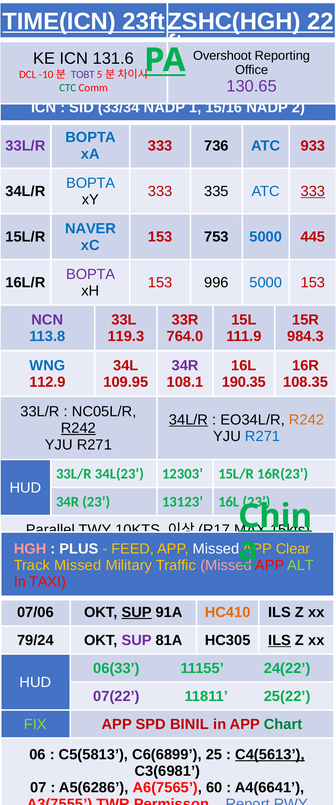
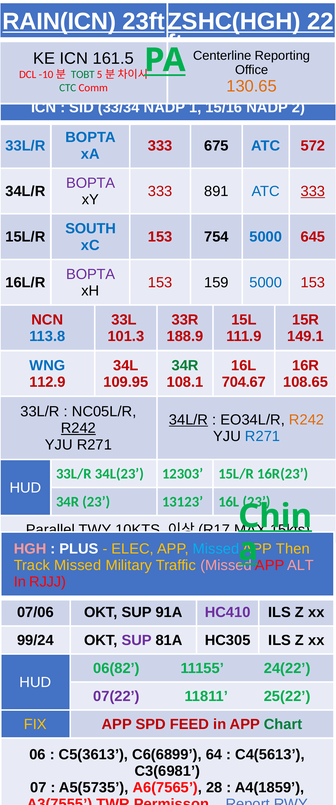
TIME(ICN: TIME(ICN -> RAIN(ICN (59, 21)
Overshoot: Overshoot -> Centerline (222, 55)
131.6: 131.6 -> 161.5 (113, 58)
TOBT colour: purple -> green (83, 74)
130.65 colour: purple -> orange (252, 86)
33L/R colour: purple -> blue (25, 145)
736: 736 -> 675 (216, 145)
933: 933 -> 572 (313, 145)
BOPTA colour: blue -> purple (91, 183)
335: 335 -> 891 (216, 191)
NAVER: NAVER -> SOUTH (91, 228)
753: 753 -> 754 (216, 237)
445: 445 -> 645 (313, 237)
996: 996 -> 159 (216, 282)
NCN colour: purple -> red (47, 319)
119.3: 119.3 -> 101.3 (126, 336)
764.0: 764.0 -> 188.9 (185, 336)
984.3: 984.3 -> 149.1 (306, 336)
34R colour: purple -> green (185, 365)
190.35: 190.35 -> 704.67 (244, 381)
108.35: 108.35 -> 108.65 (306, 381)
FEED: FEED -> ELEC (133, 548)
Missed colour: white -> light blue (216, 548)
Clear: Clear -> Then (293, 548)
ALT colour: light green -> pink (300, 564)
In TAXI: TAXI -> RJJJ (47, 581)
SUP underline: present -> none (137, 611)
HC410 colour: orange -> purple (228, 611)
79/24: 79/24 -> 99/24 (35, 639)
ILS underline: present -> none (280, 639)
06(33: 06(33 -> 06(82 (116, 667)
FIX colour: light green -> yellow (35, 723)
BINIL: BINIL -> FEED (189, 723)
C5(5813: C5(5813 -> C5(3613 (93, 753)
25: 25 -> 64 (214, 753)
C4(5613 underline: present -> none (270, 753)
A5(6286: A5(6286 -> A5(5735 (94, 787)
60: 60 -> 28 (214, 787)
A4(6641: A4(6641 -> A4(1859 (270, 787)
